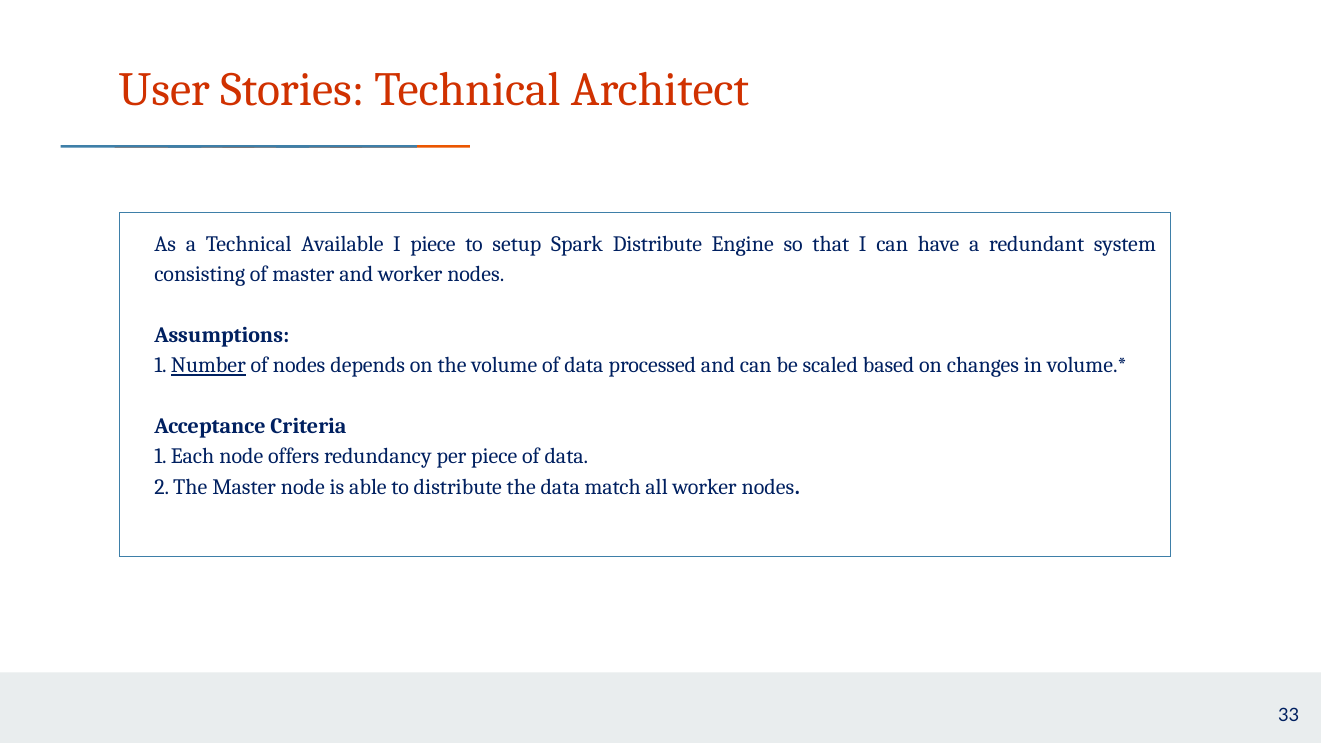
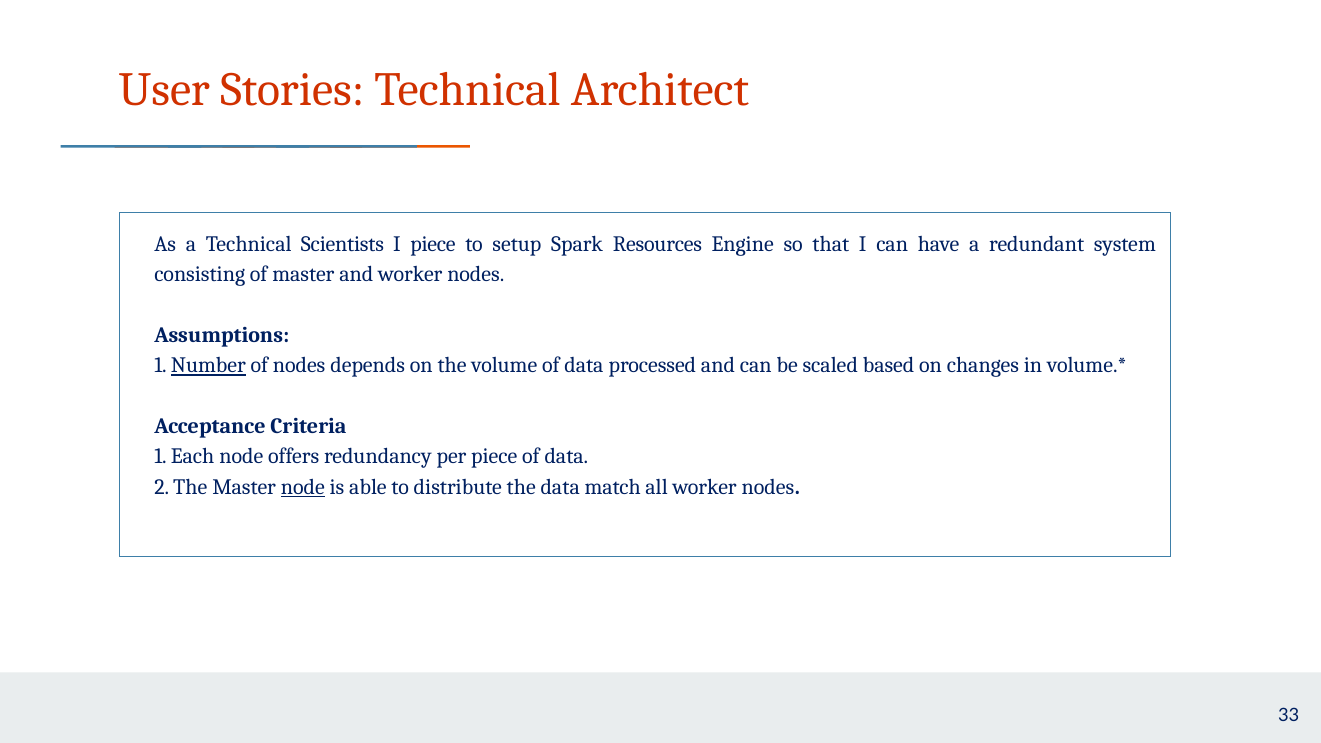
Available: Available -> Scientists (342, 244)
Spark Distribute: Distribute -> Resources (657, 244)
node underline: none -> present (303, 487)
